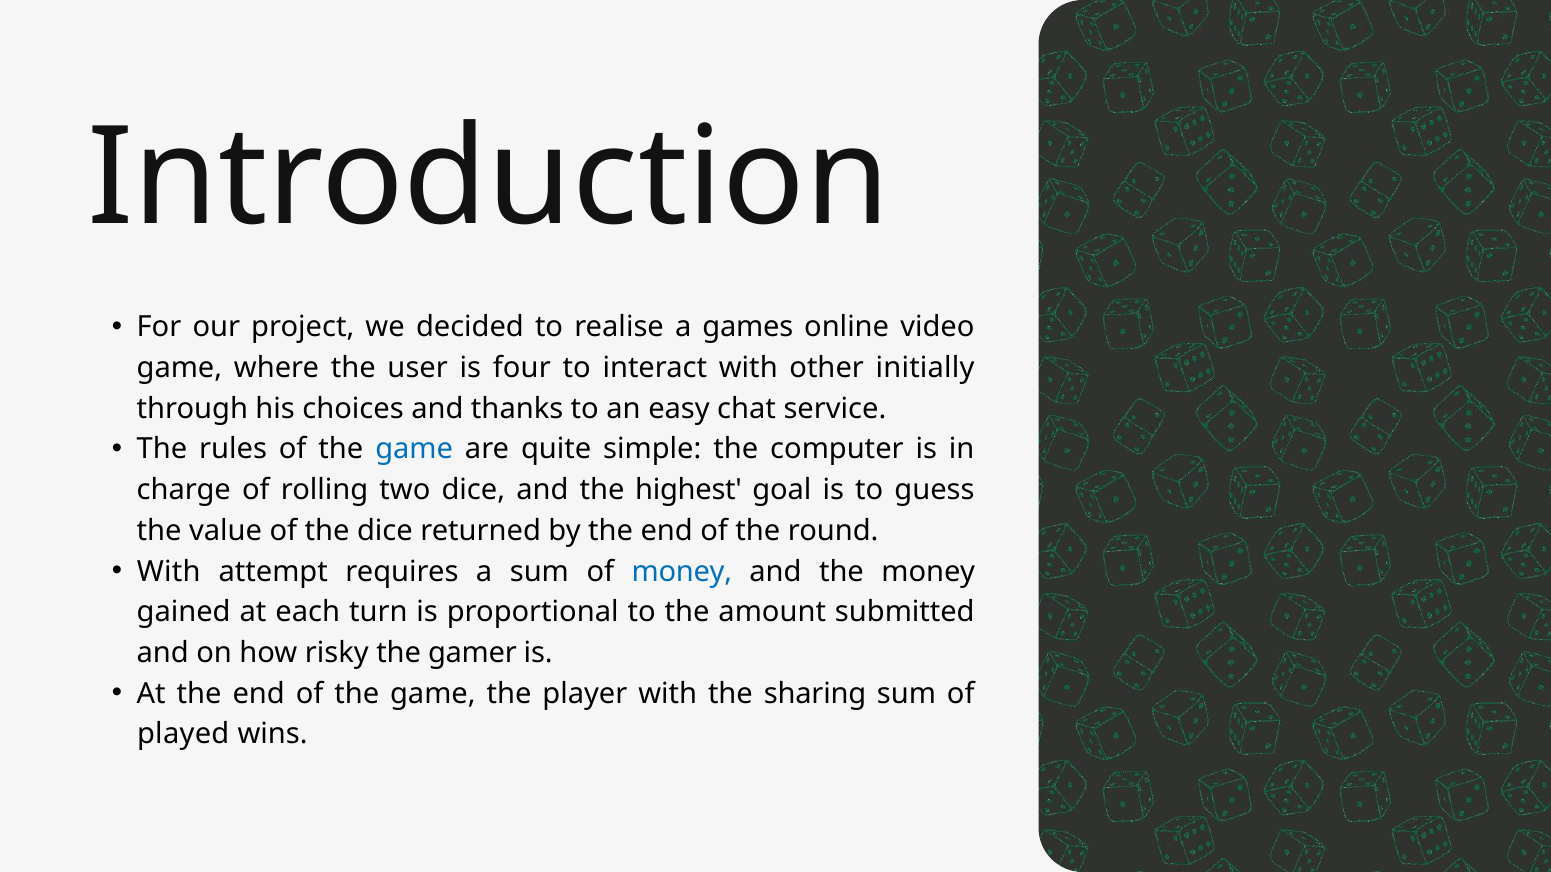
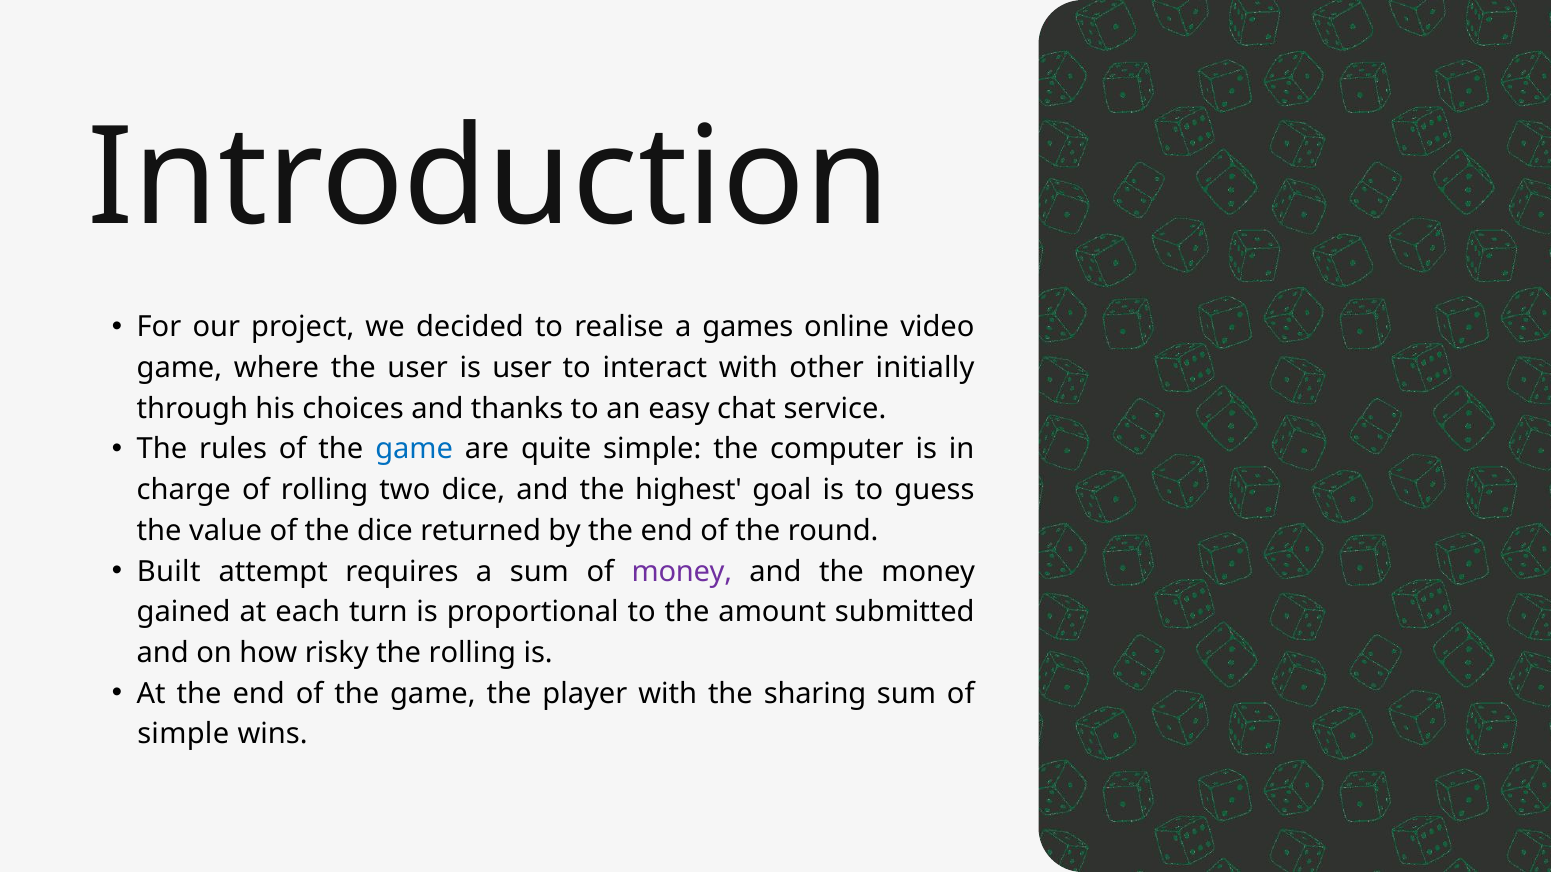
is four: four -> user (522, 368)
With: With -> Built (169, 572)
money colour: blue -> purple (682, 572)
the gamer: gamer -> rolling (472, 653)
played: played -> simple (183, 735)
